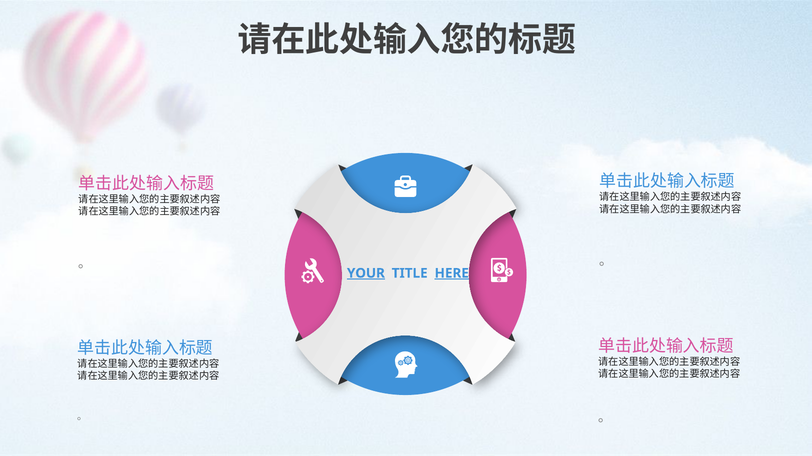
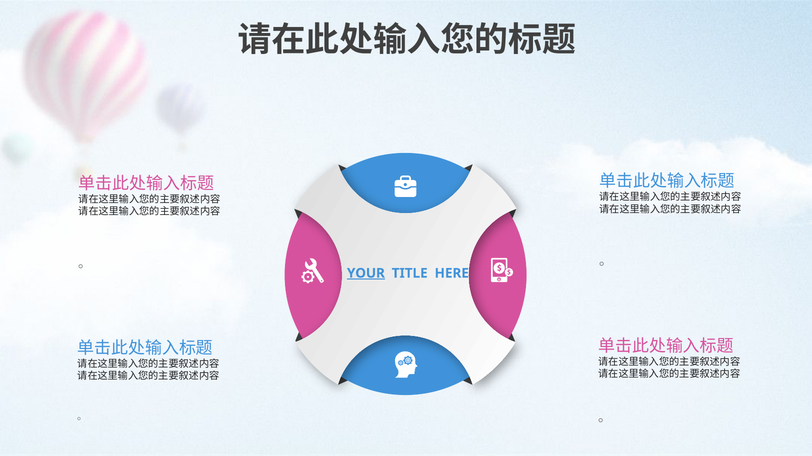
HERE underline: present -> none (452, 274)
